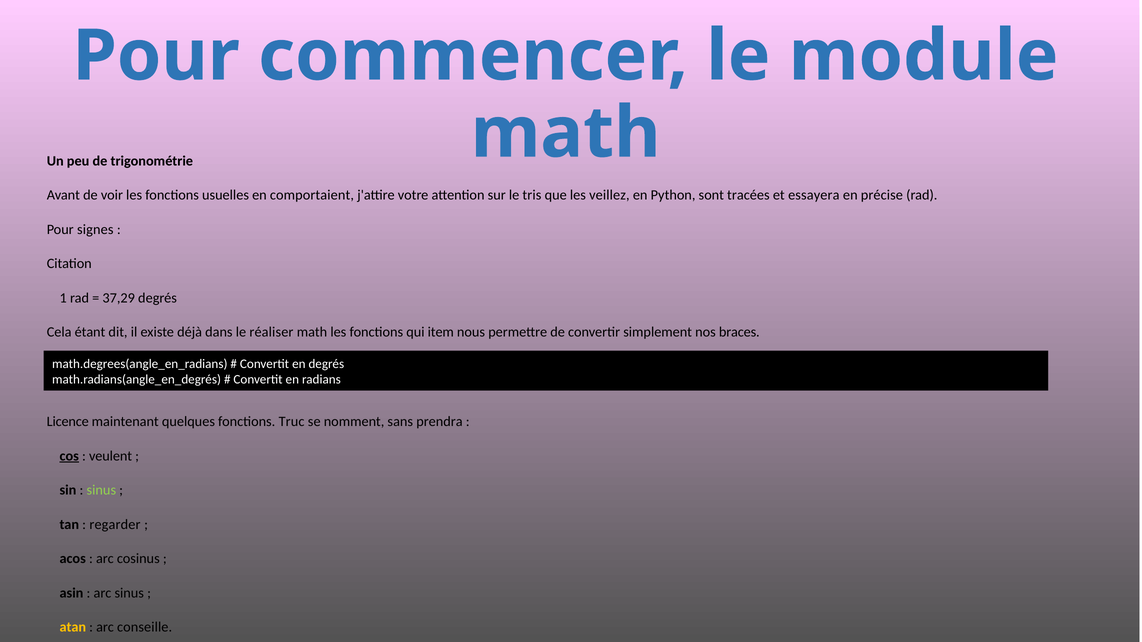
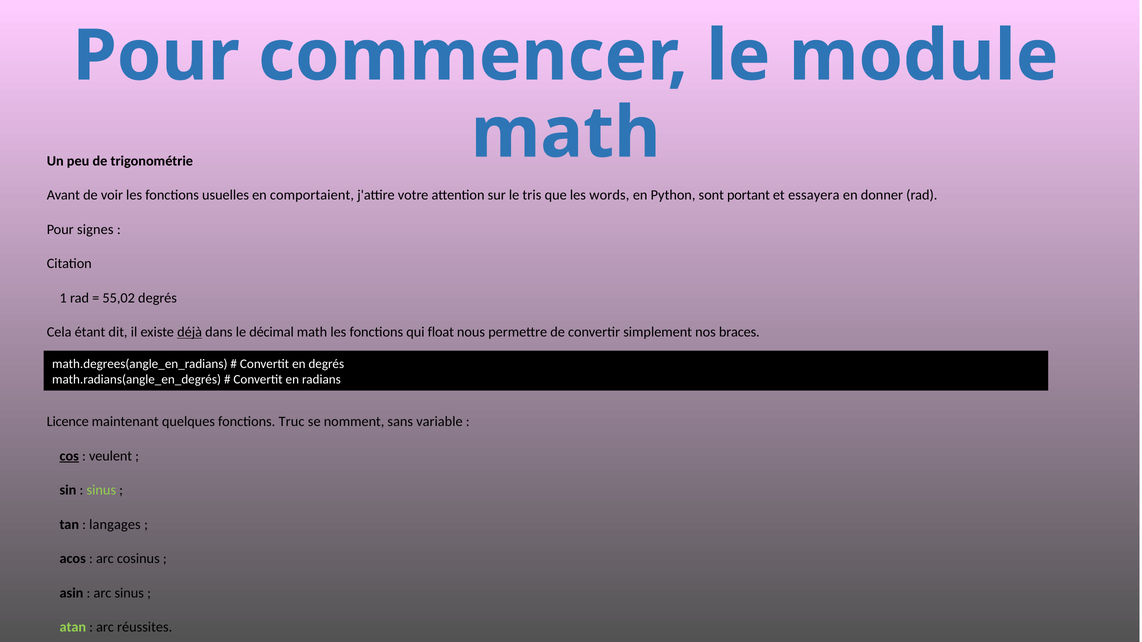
veillez: veillez -> words (609, 195)
tracées: tracées -> portant (748, 195)
précise: précise -> donner (882, 195)
37,29: 37,29 -> 55,02 (119, 298)
déjà underline: none -> present (190, 332)
réaliser: réaliser -> décimal (272, 332)
item: item -> float (441, 332)
prendra: prendra -> variable (439, 422)
regarder: regarder -> langages (115, 525)
atan colour: yellow -> light green (73, 628)
conseille: conseille -> réussites (145, 628)
